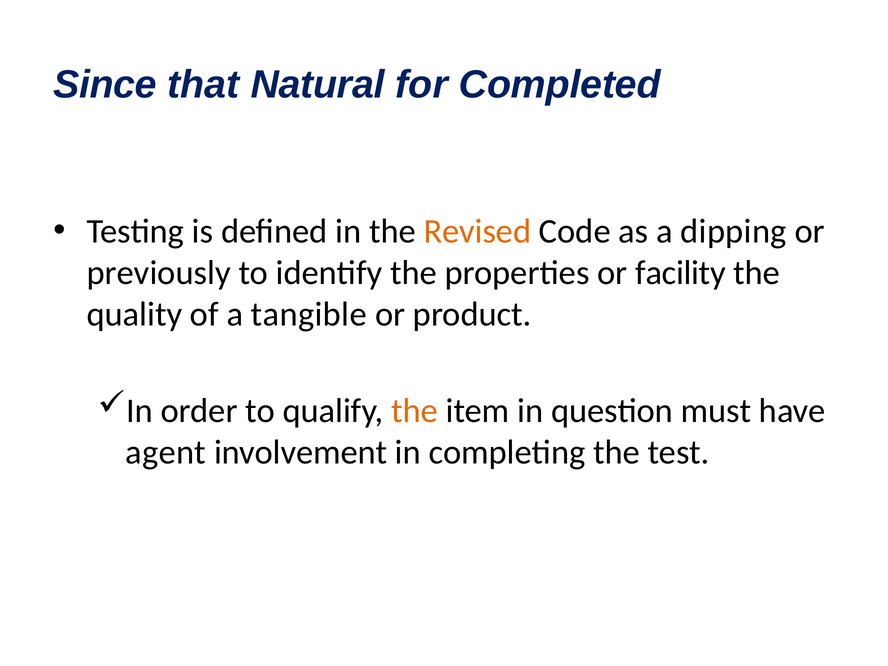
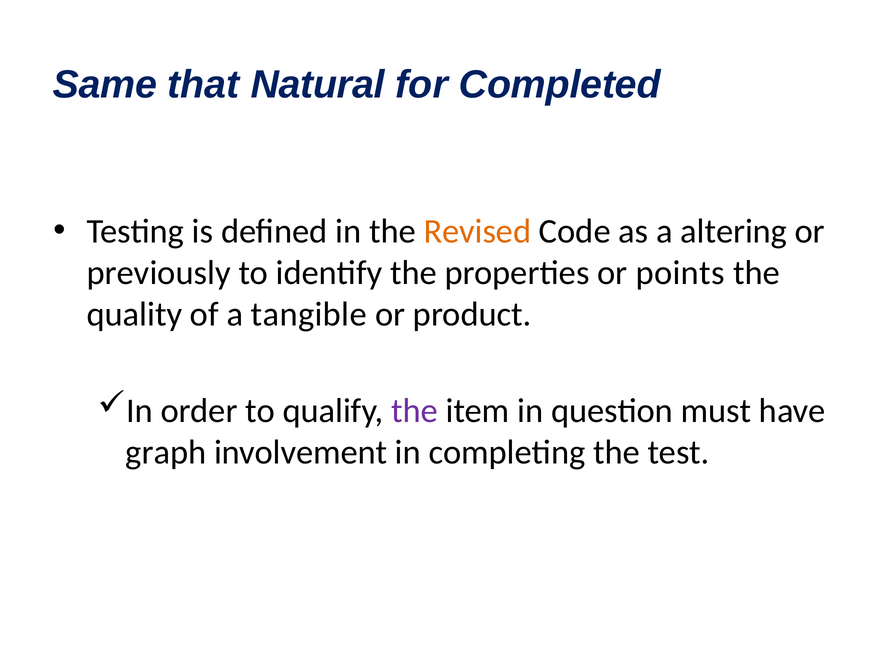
Since: Since -> Same (105, 85)
dipping: dipping -> altering (734, 231)
facility: facility -> points (680, 273)
the colour: orange -> purple (415, 411)
agent: agent -> graph (166, 453)
